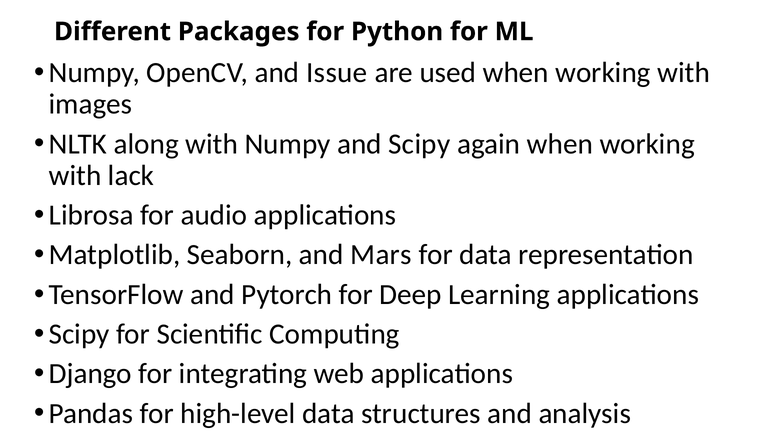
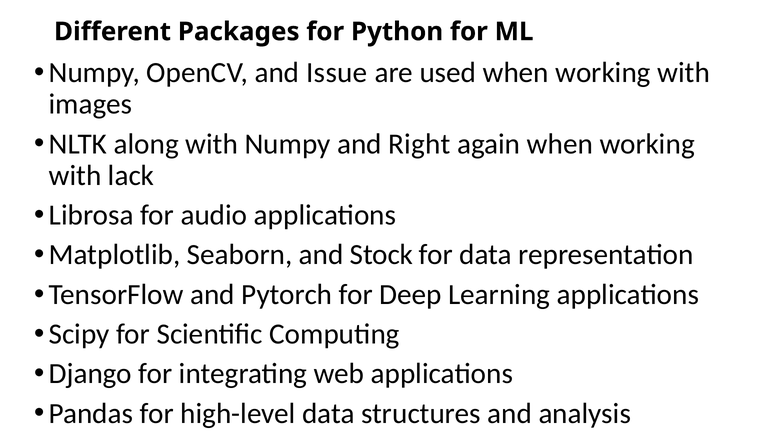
and Scipy: Scipy -> Right (419, 144)
Mars: Mars -> Stock (381, 255)
